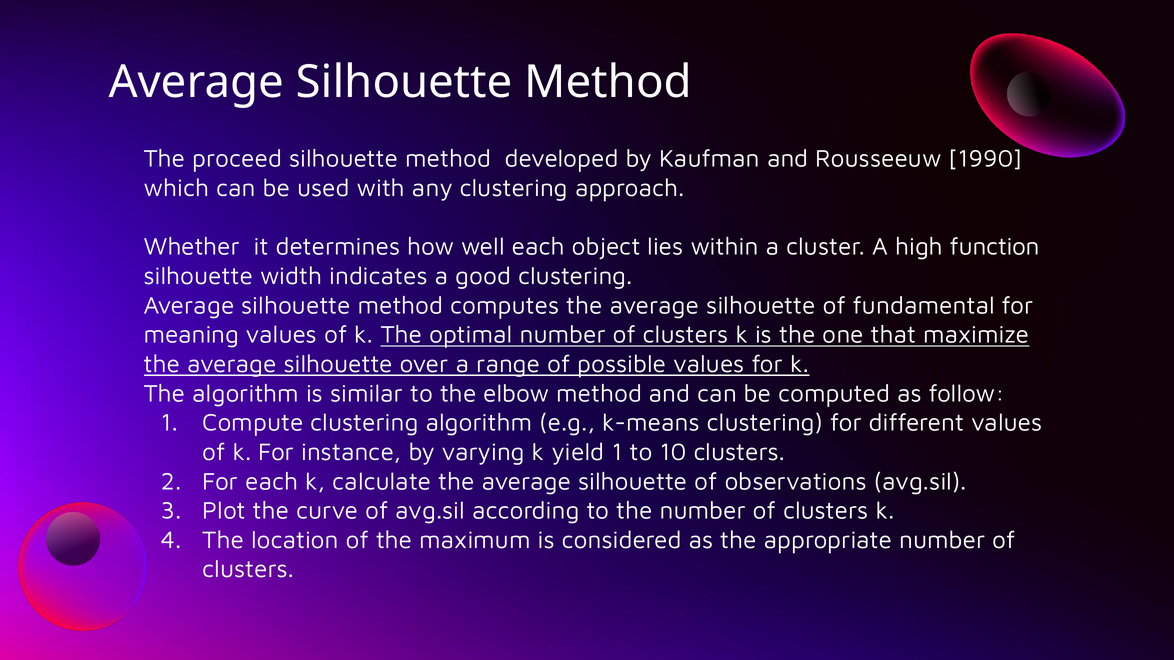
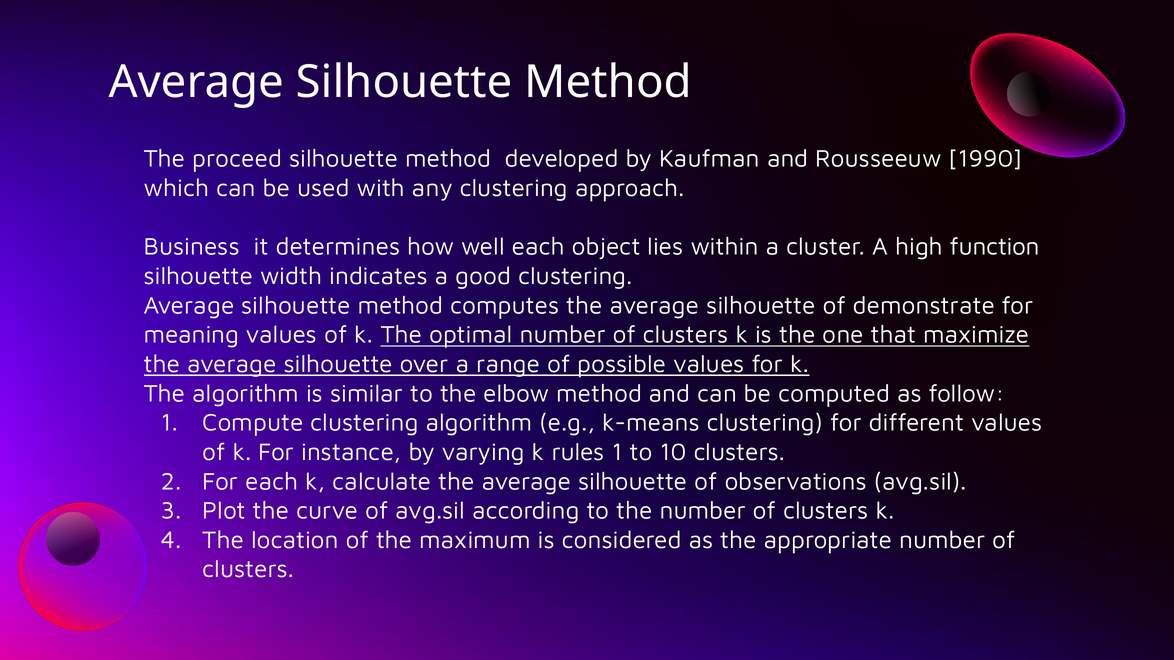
Whether: Whether -> Business (192, 247)
fundamental: fundamental -> demonstrate (924, 306)
yield: yield -> rules (578, 452)
